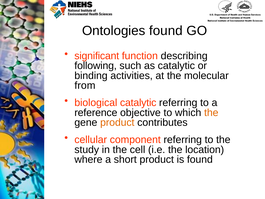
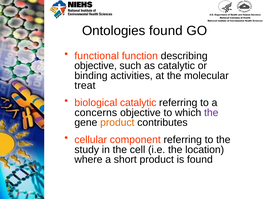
significant: significant -> functional (97, 56)
following: following -> objective (96, 66)
from: from -> treat (85, 85)
reference: reference -> concerns (96, 112)
the colour: orange -> purple (211, 112)
